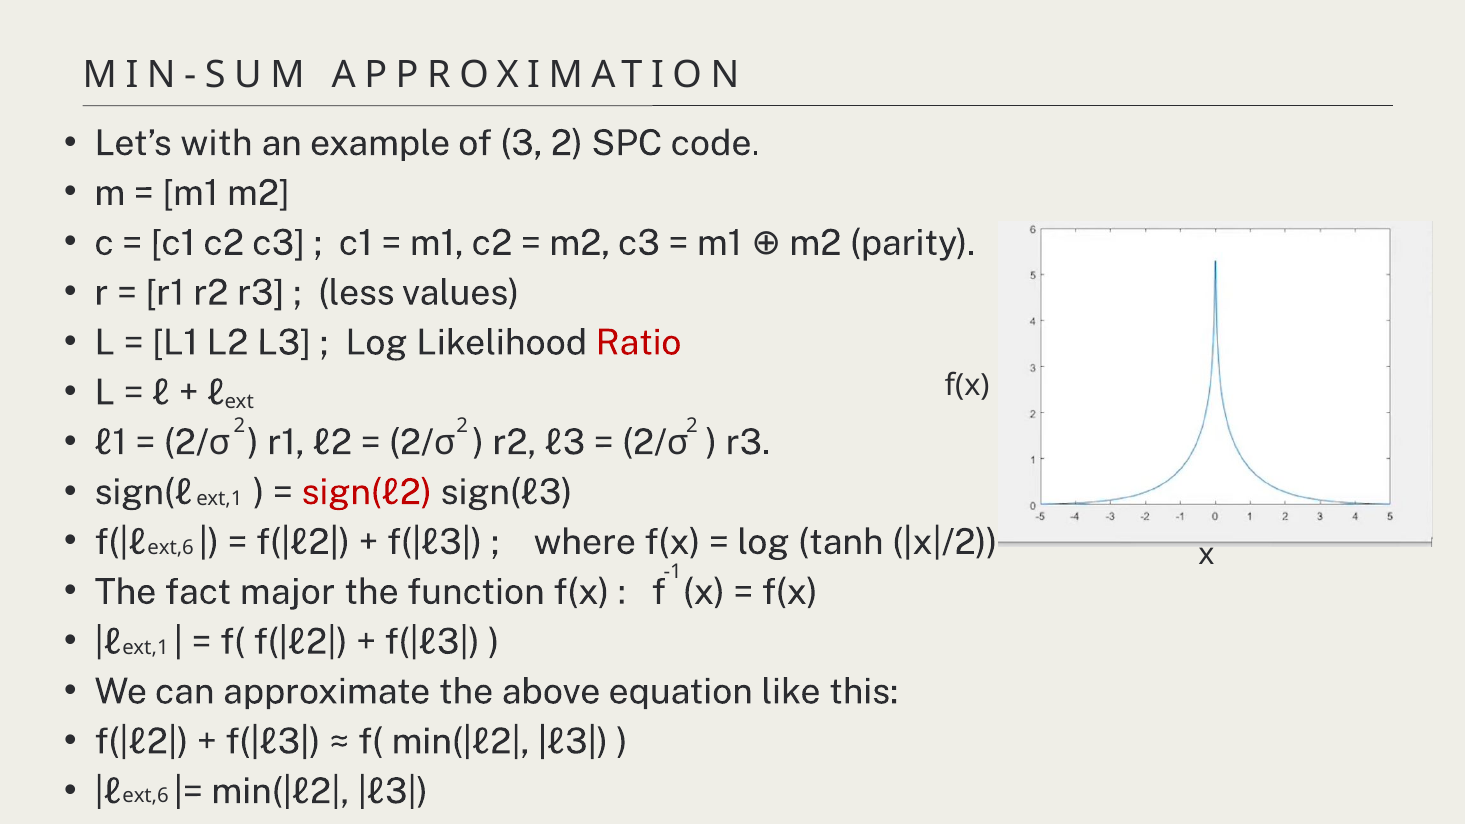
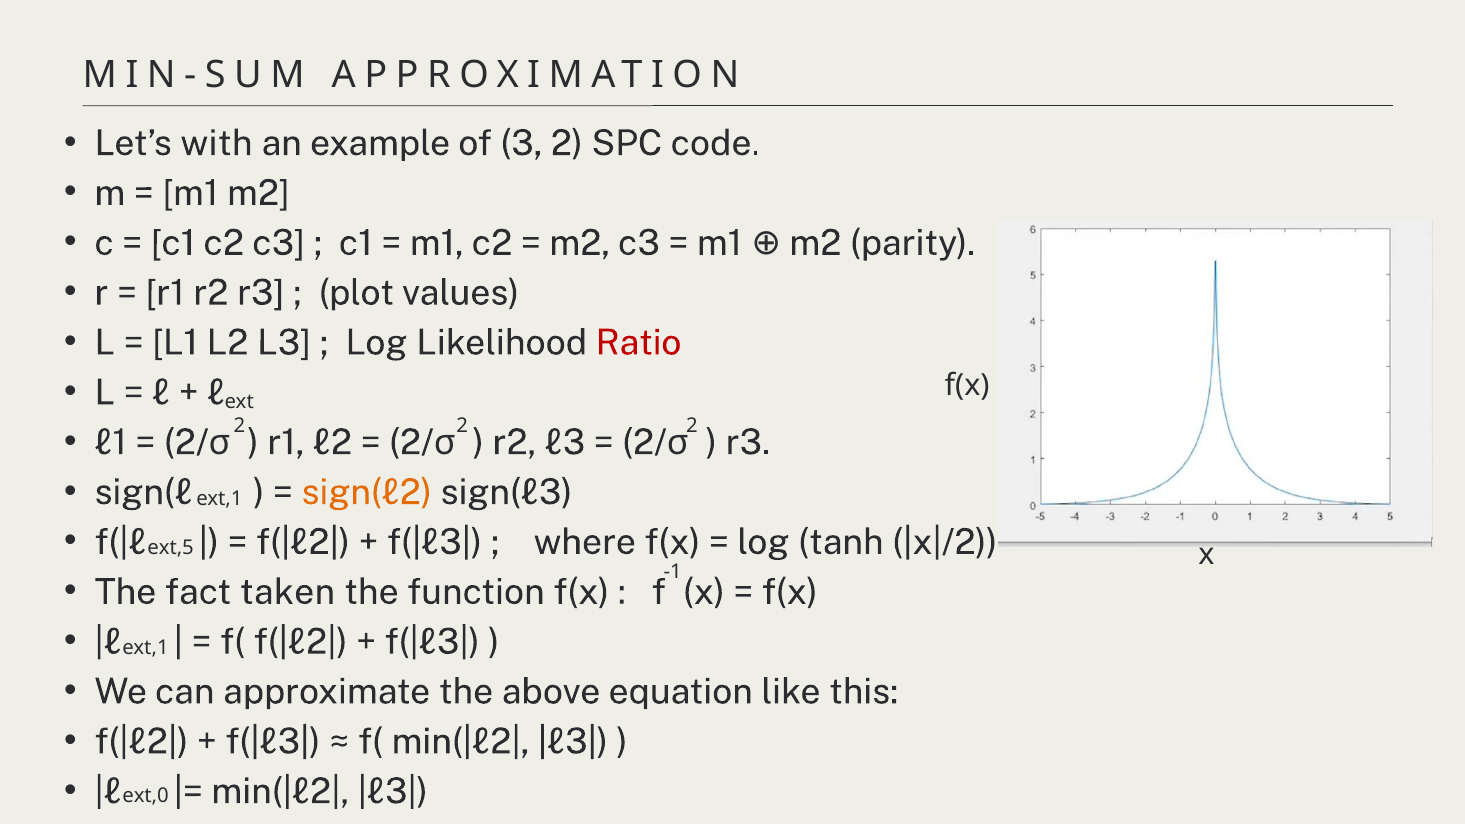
less: less -> plot (356, 293)
sign(ℓ2 colour: red -> orange (367, 492)
ext,6: ext,6 -> ext,5 (171, 548)
major: major -> taken (287, 592)
ext,6: ext,6 -> ext,0 (146, 796)
